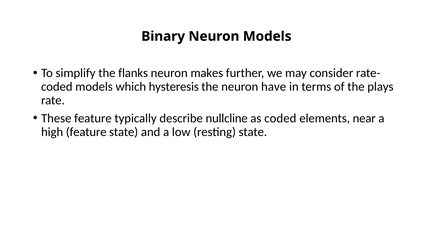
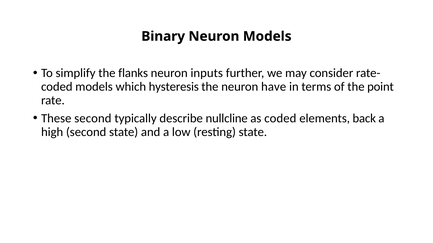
makes: makes -> inputs (207, 73)
plays: plays -> point (380, 87)
These feature: feature -> second (93, 119)
near: near -> back (364, 119)
high feature: feature -> second (86, 132)
